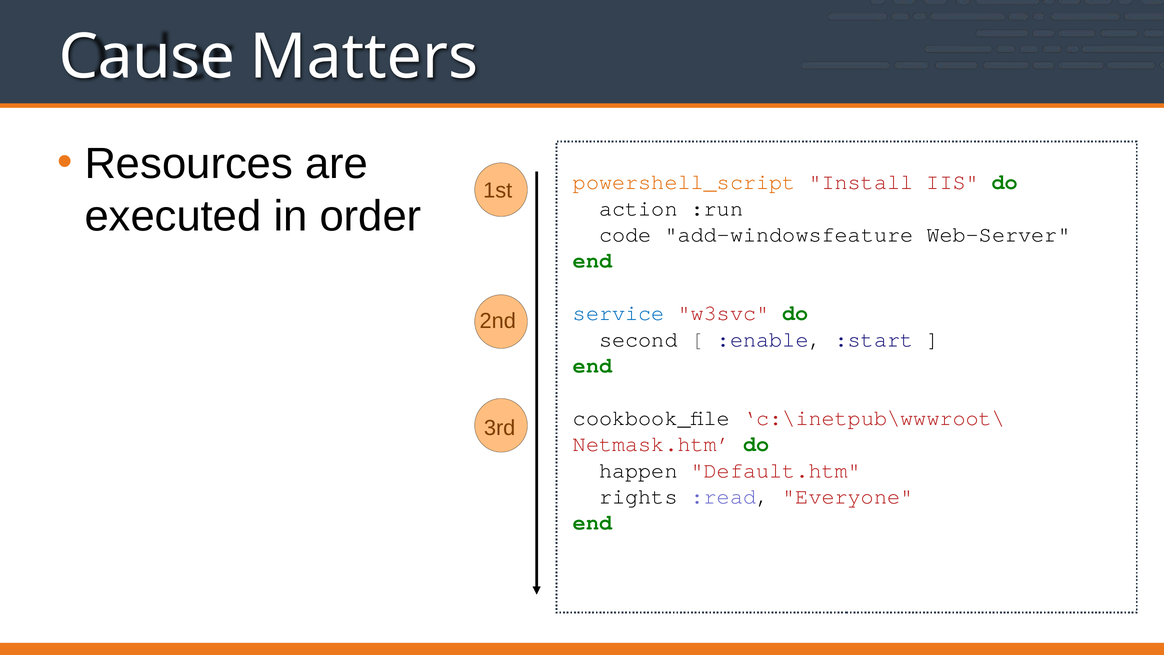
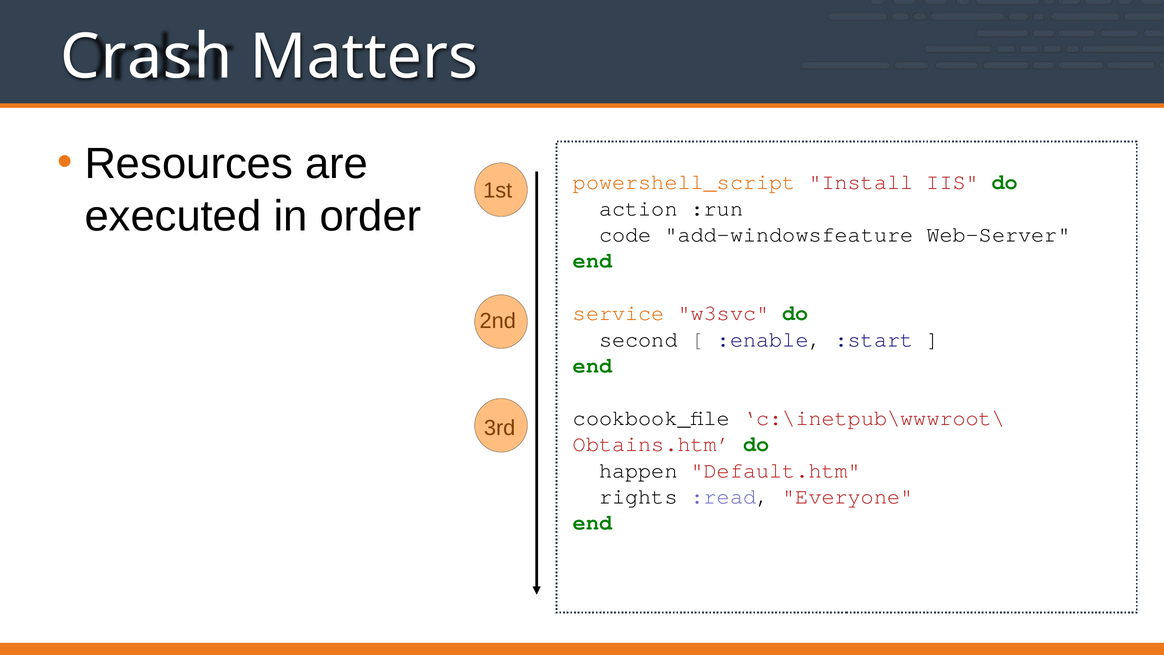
Cause: Cause -> Crash (146, 57)
service colour: blue -> orange (619, 313)
Netmask.htm: Netmask.htm -> Obtains.htm (651, 444)
